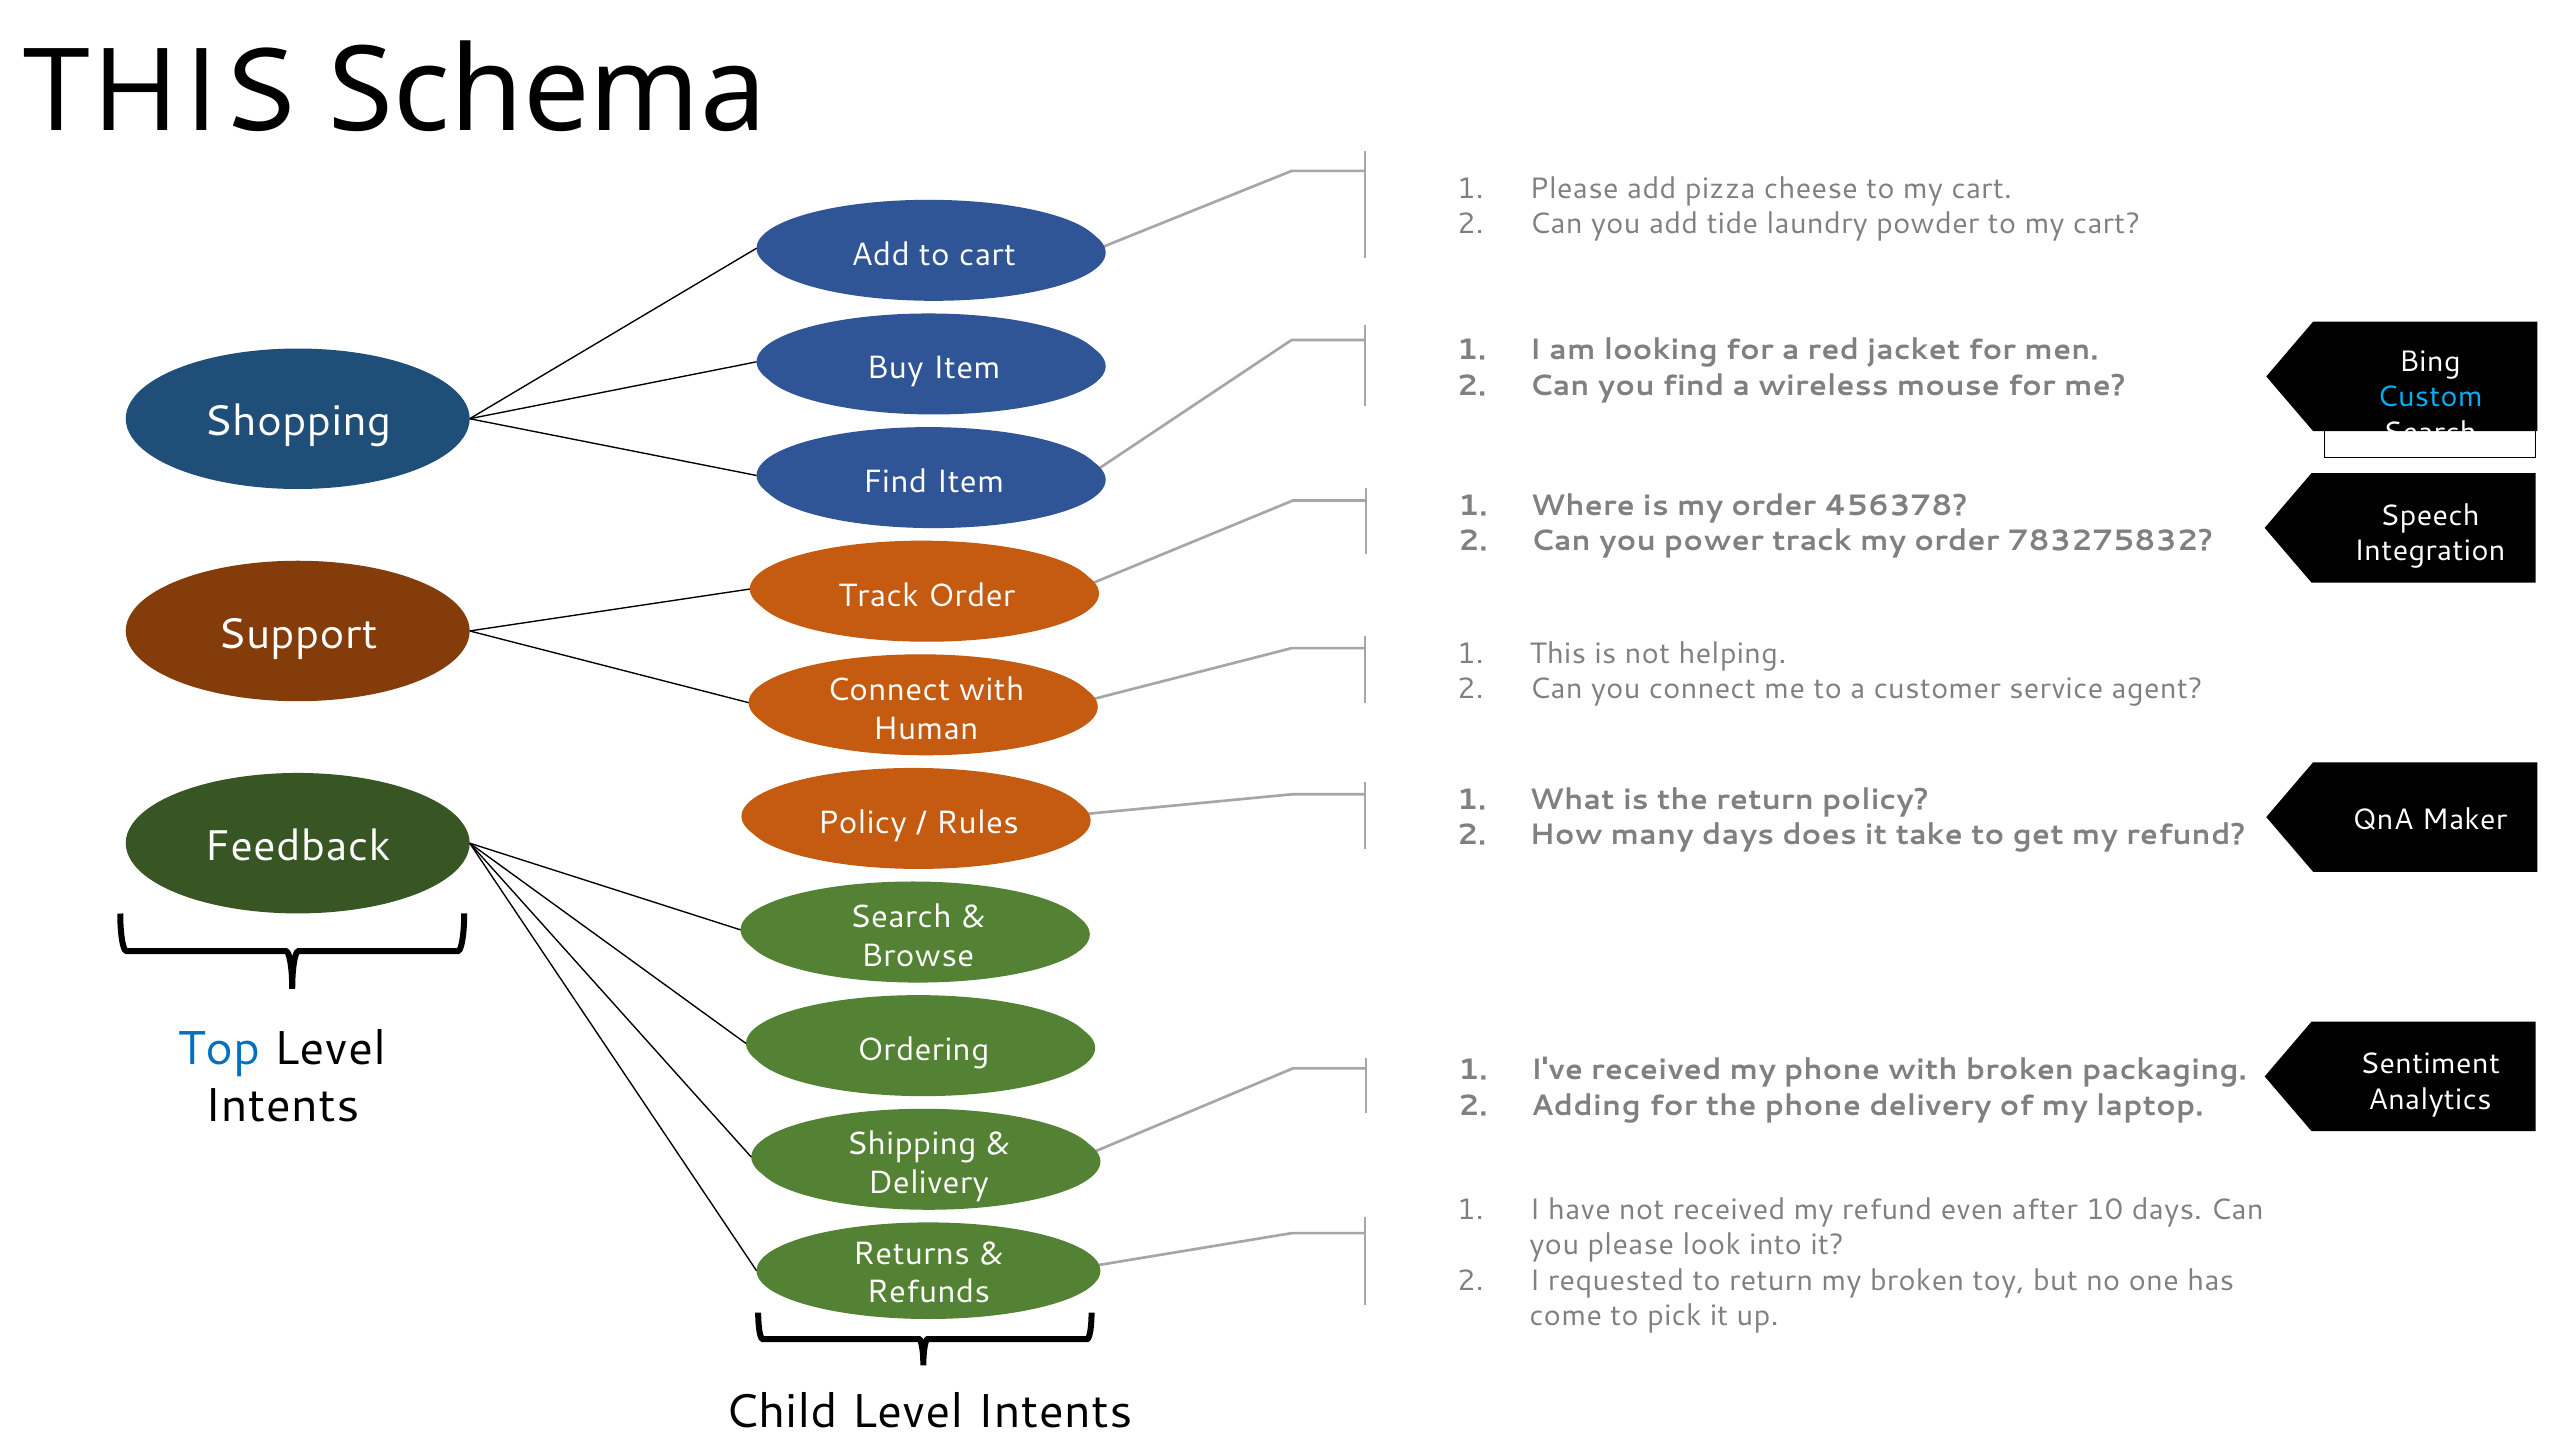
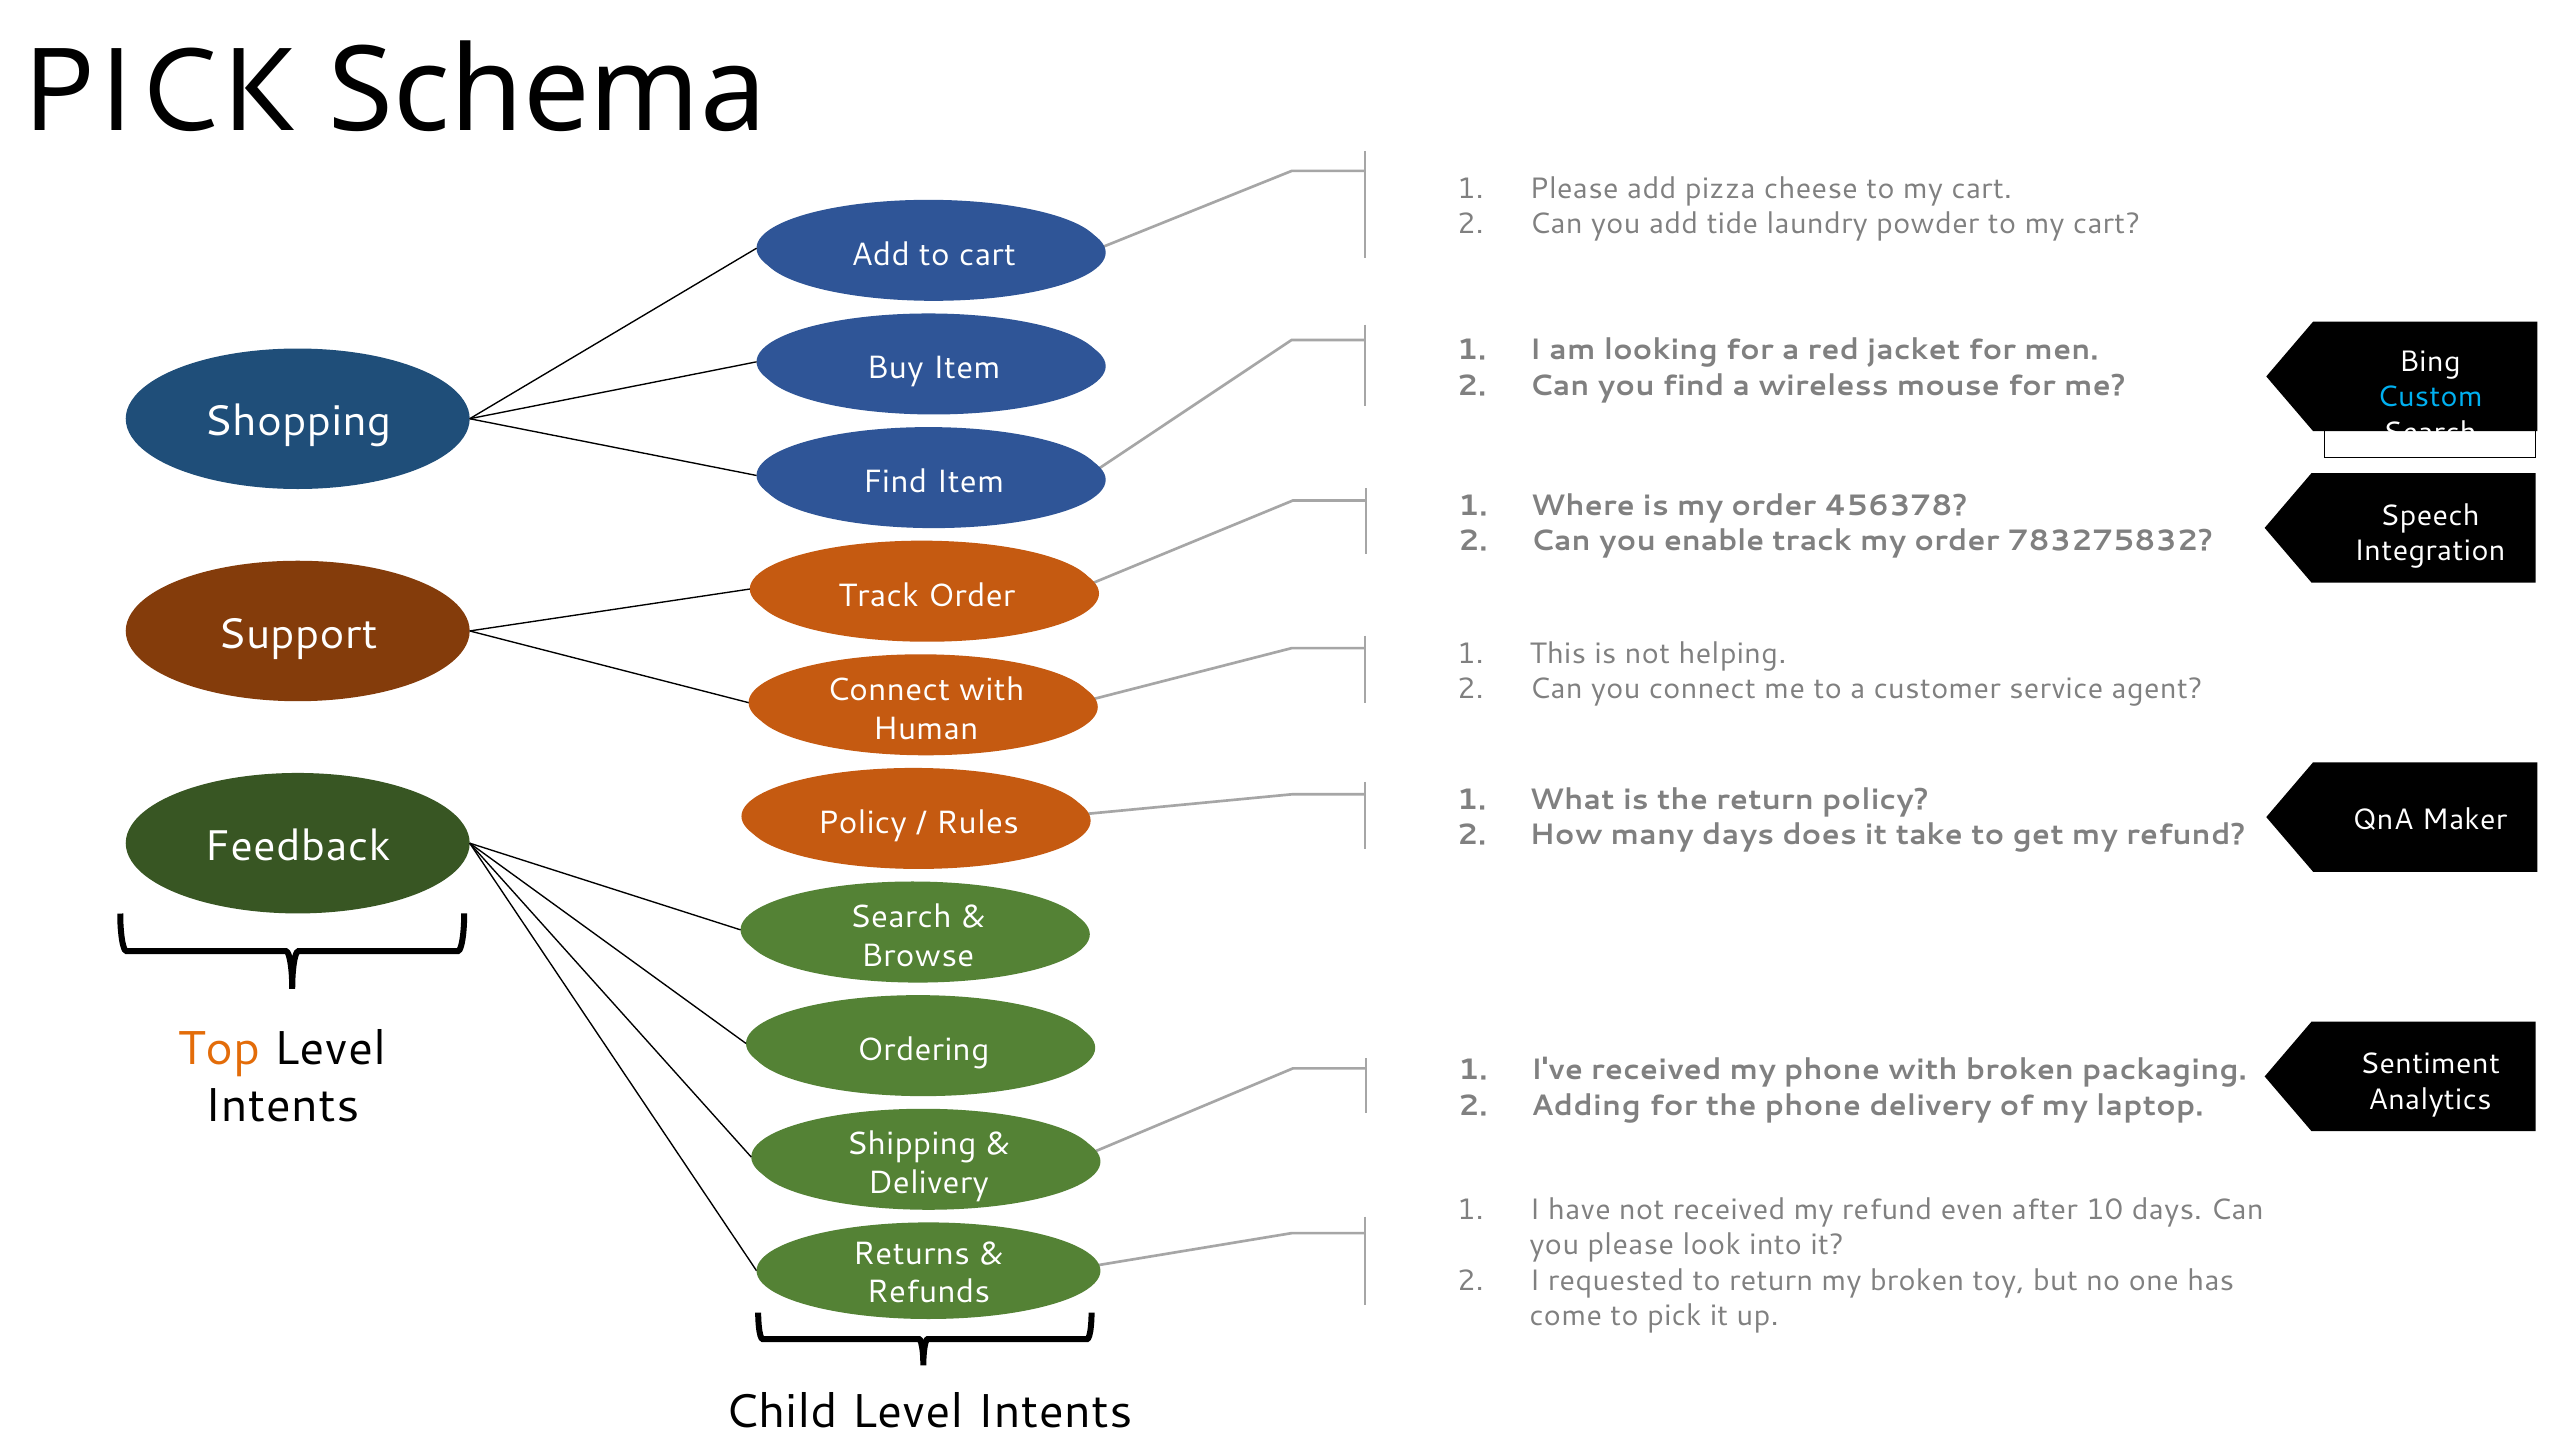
THIS: THIS -> PICK (158, 92)
power: power -> enable (1714, 541)
Top colour: blue -> orange (219, 1049)
